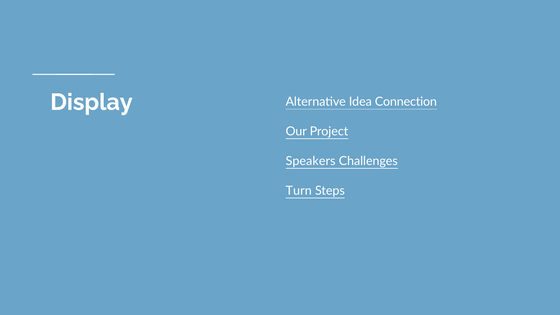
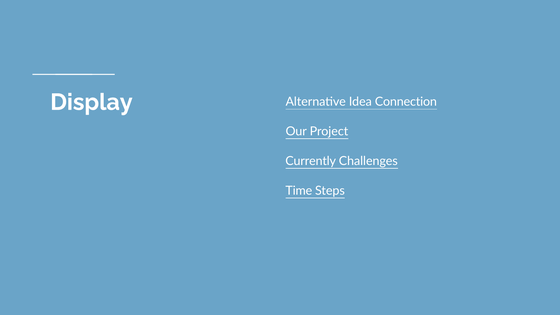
Speakers: Speakers -> Currently (311, 161)
Turn: Turn -> Time (299, 191)
